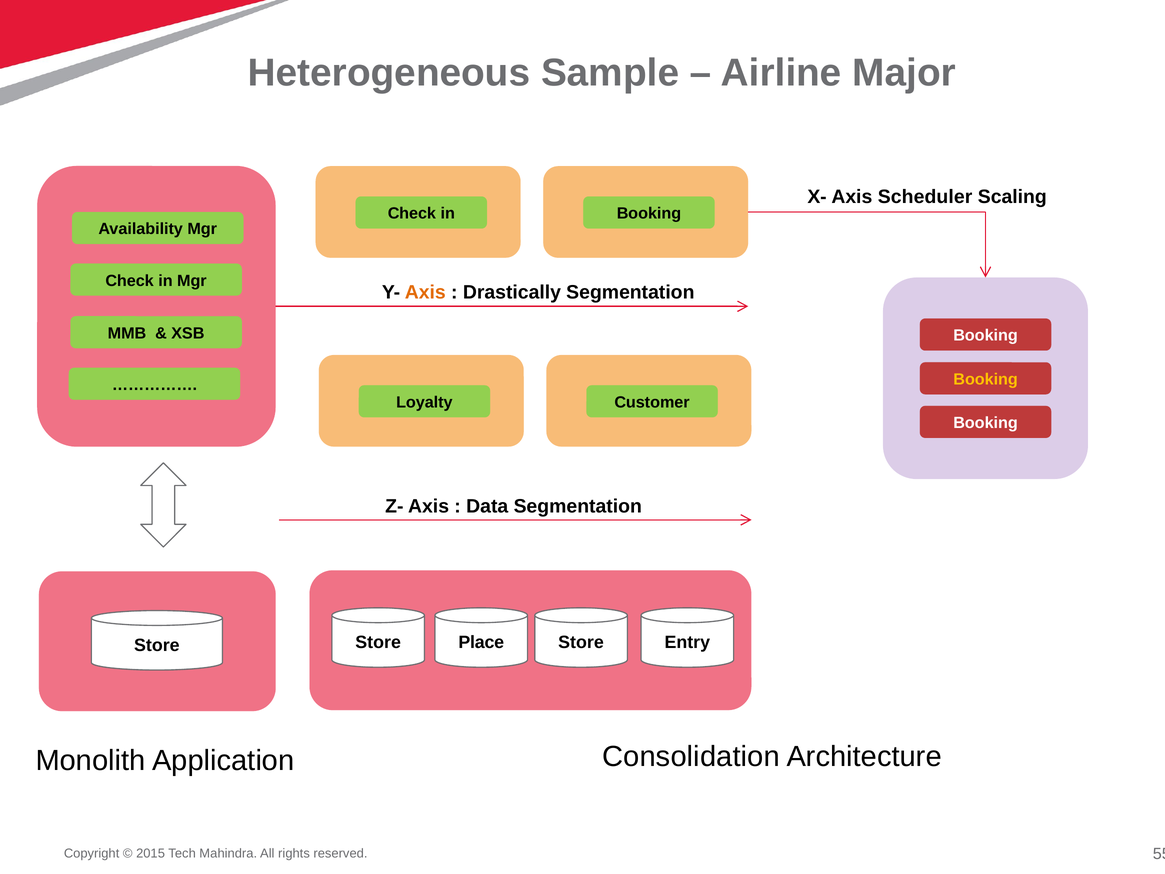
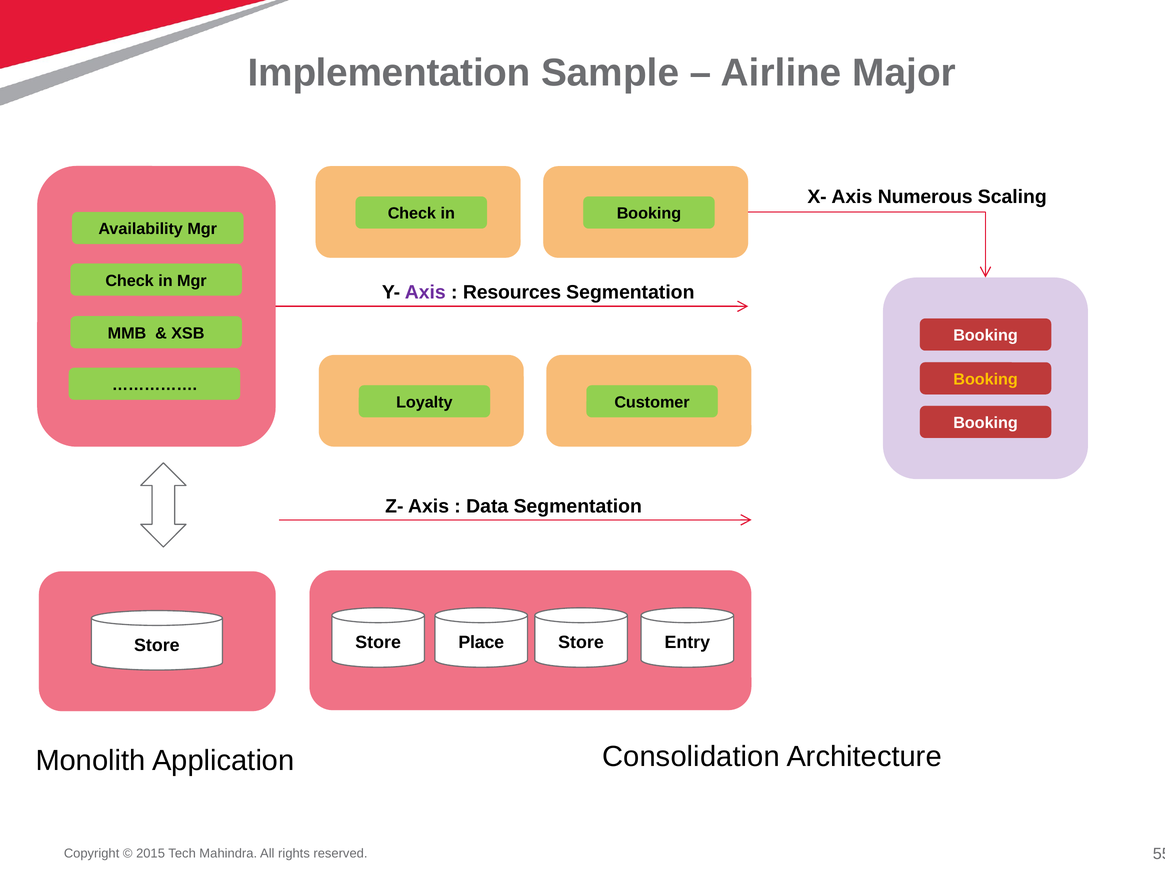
Heterogeneous: Heterogeneous -> Implementation (389, 73)
Scheduler: Scheduler -> Numerous (925, 197)
Axis colour: orange -> purple (425, 293)
Drastically: Drastically -> Resources (512, 293)
